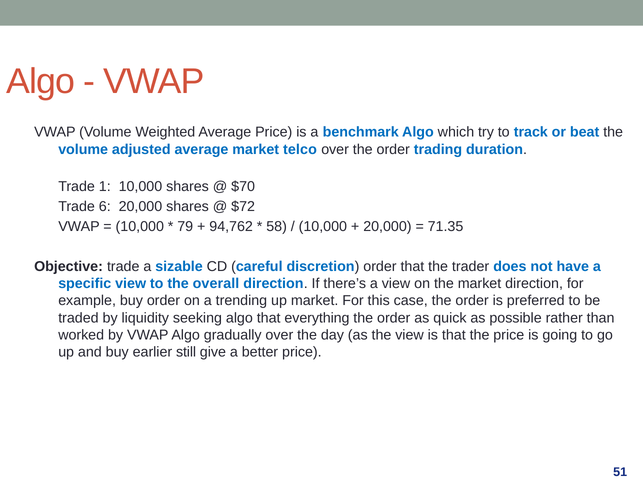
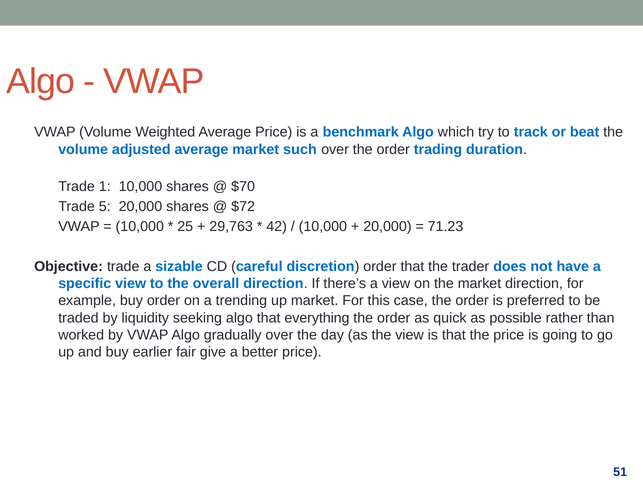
telco: telco -> such (300, 149)
6: 6 -> 5 (105, 207)
79: 79 -> 25 (185, 227)
94,762: 94,762 -> 29,763 (231, 227)
58: 58 -> 42 (277, 227)
71.35: 71.35 -> 71.23 (446, 227)
still: still -> fair (186, 352)
